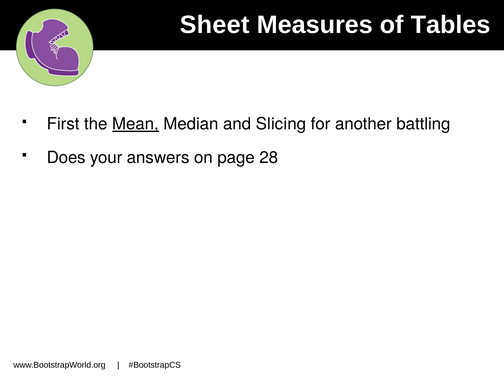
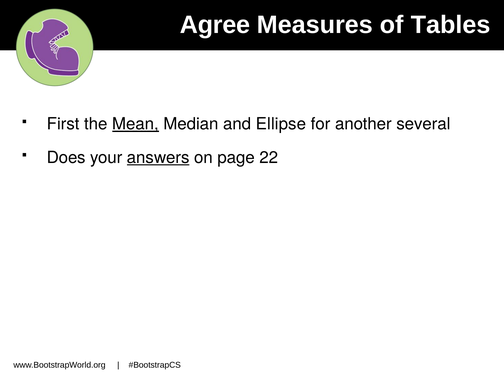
Sheet: Sheet -> Agree (215, 25)
Slicing: Slicing -> Ellipse (281, 124)
battling: battling -> several (423, 124)
answers underline: none -> present (158, 158)
28: 28 -> 22 (269, 158)
